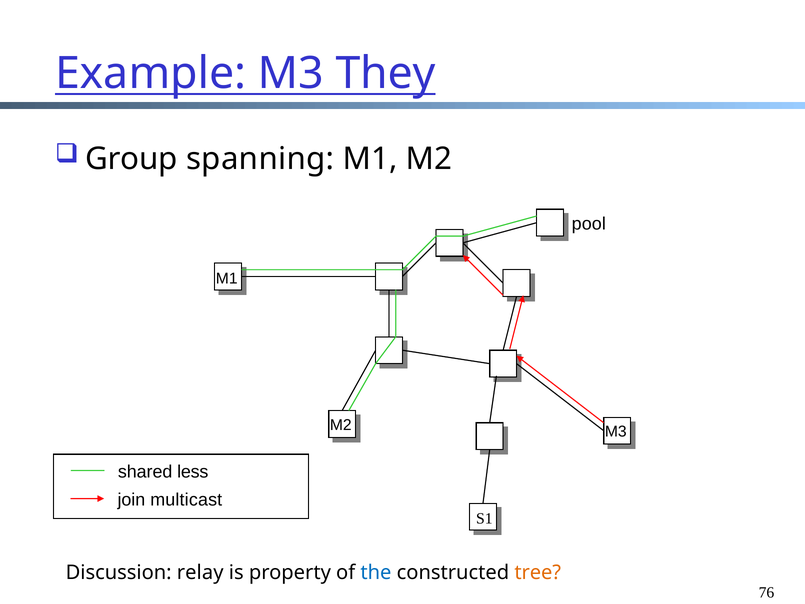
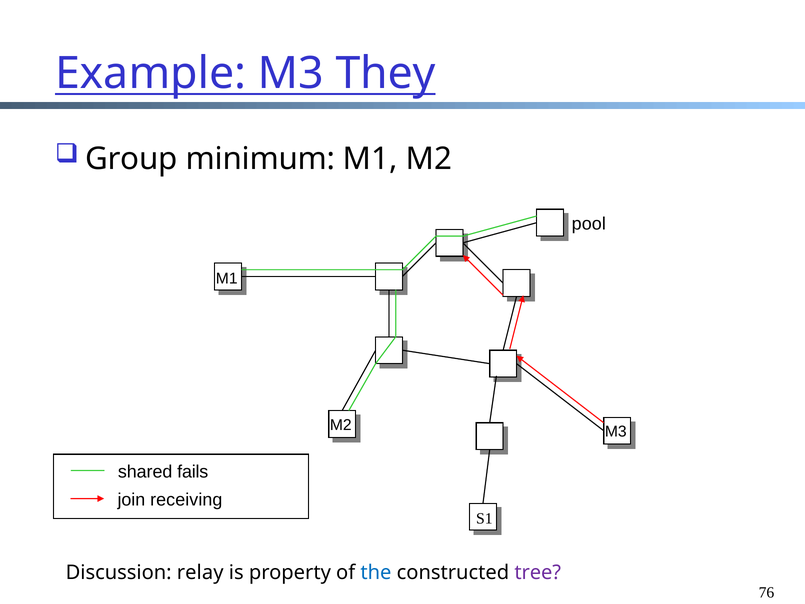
spanning: spanning -> minimum (260, 159)
less: less -> fails (193, 471)
multicast: multicast -> receiving (186, 500)
tree colour: orange -> purple (538, 572)
